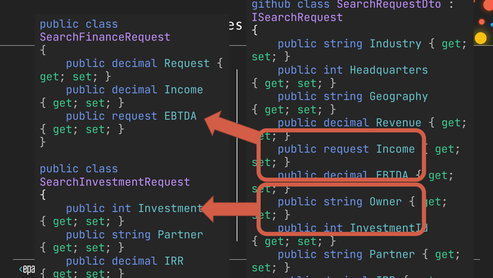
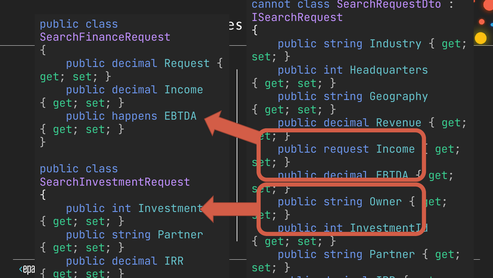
github: github -> cannot (271, 4)
request: request -> happens (135, 116)
